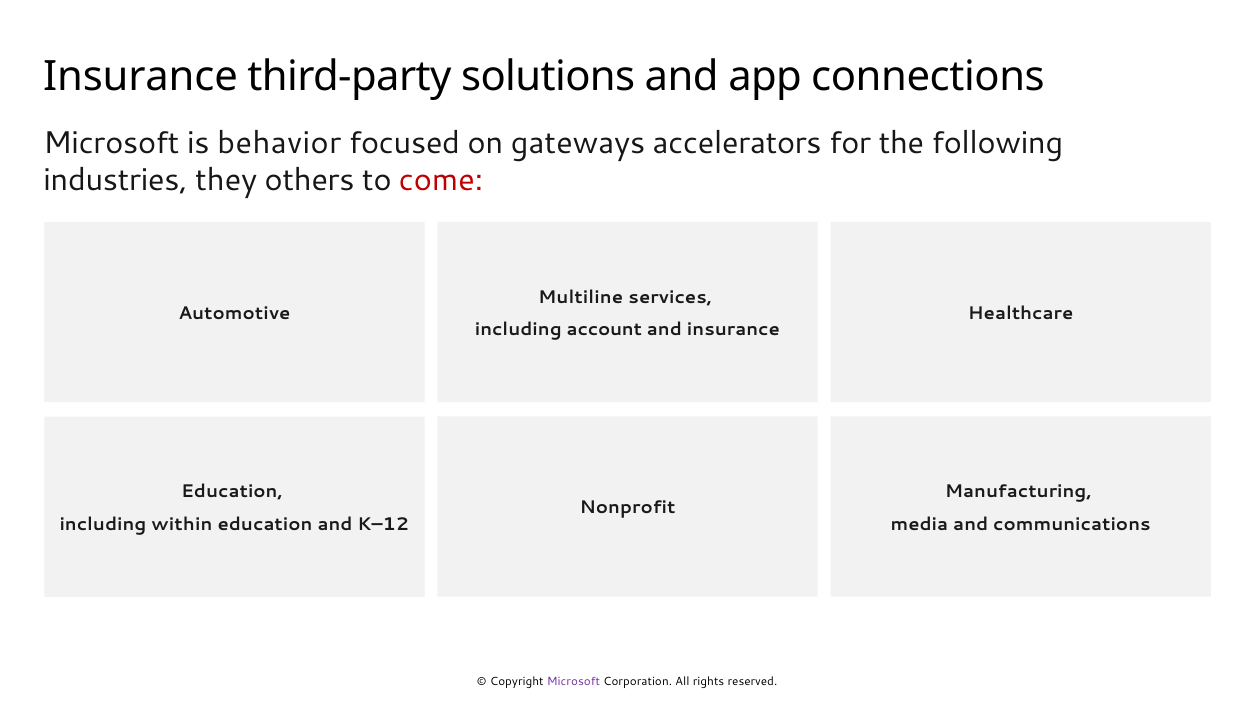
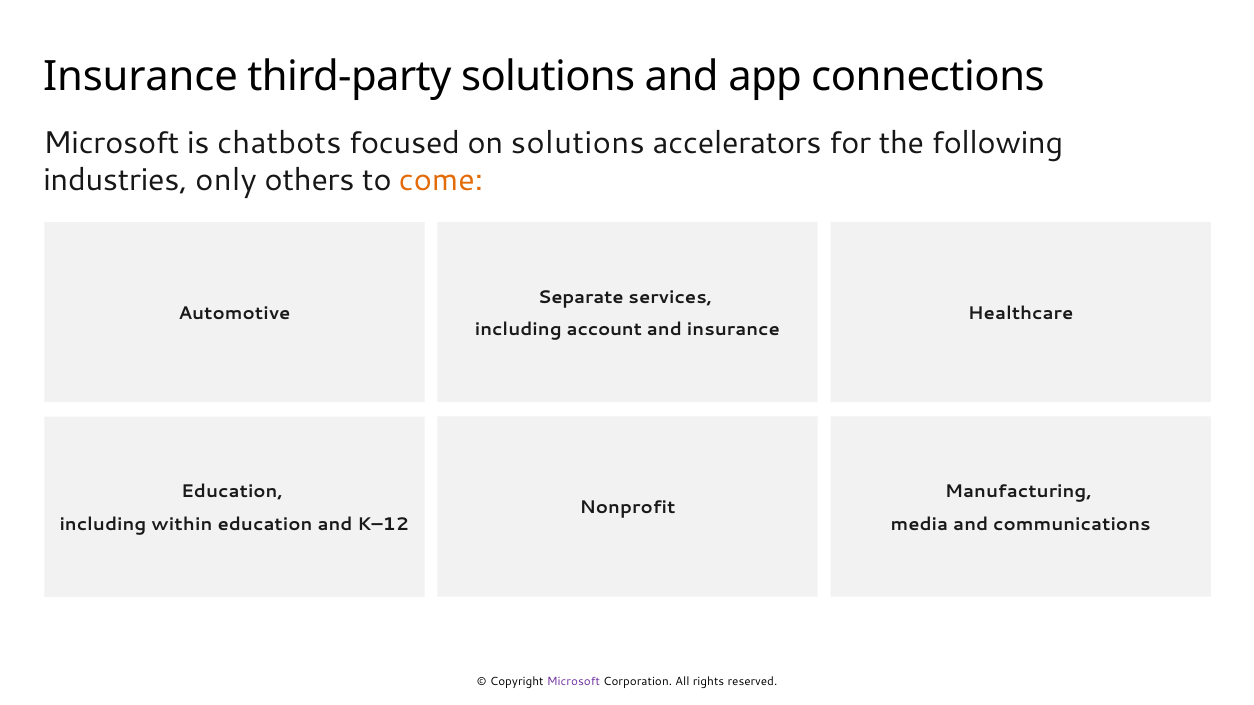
behavior: behavior -> chatbots (279, 143)
on gateways: gateways -> solutions (578, 143)
they: they -> only (226, 180)
come colour: red -> orange (441, 180)
Multiline: Multiline -> Separate (581, 297)
